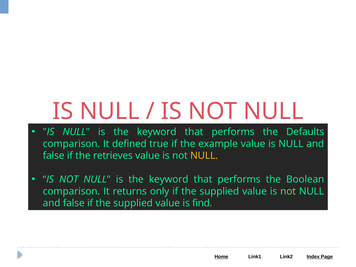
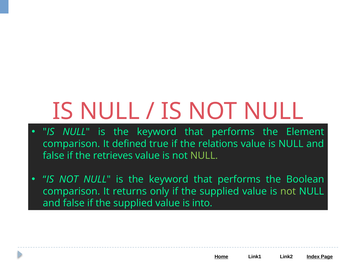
Defaults: Defaults -> Element (305, 132)
example: example -> relations (218, 144)
NULL colour: yellow -> light green (204, 156)
find: find -> into (202, 203)
